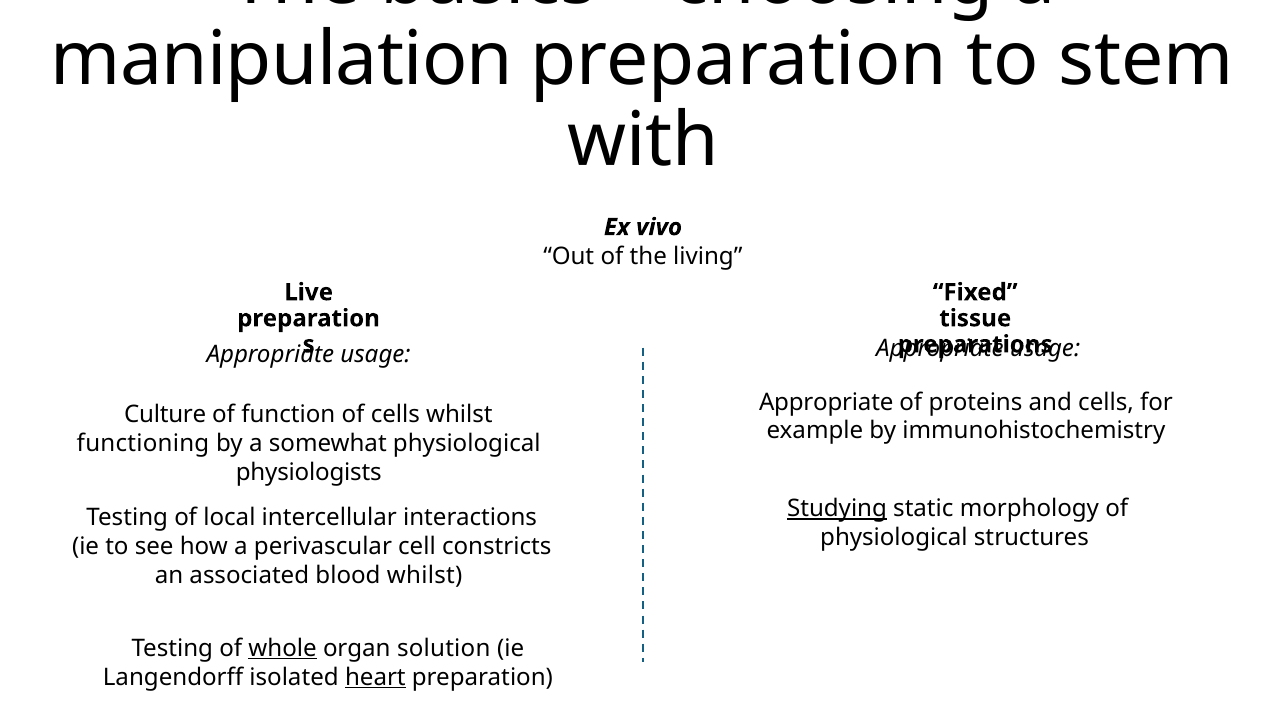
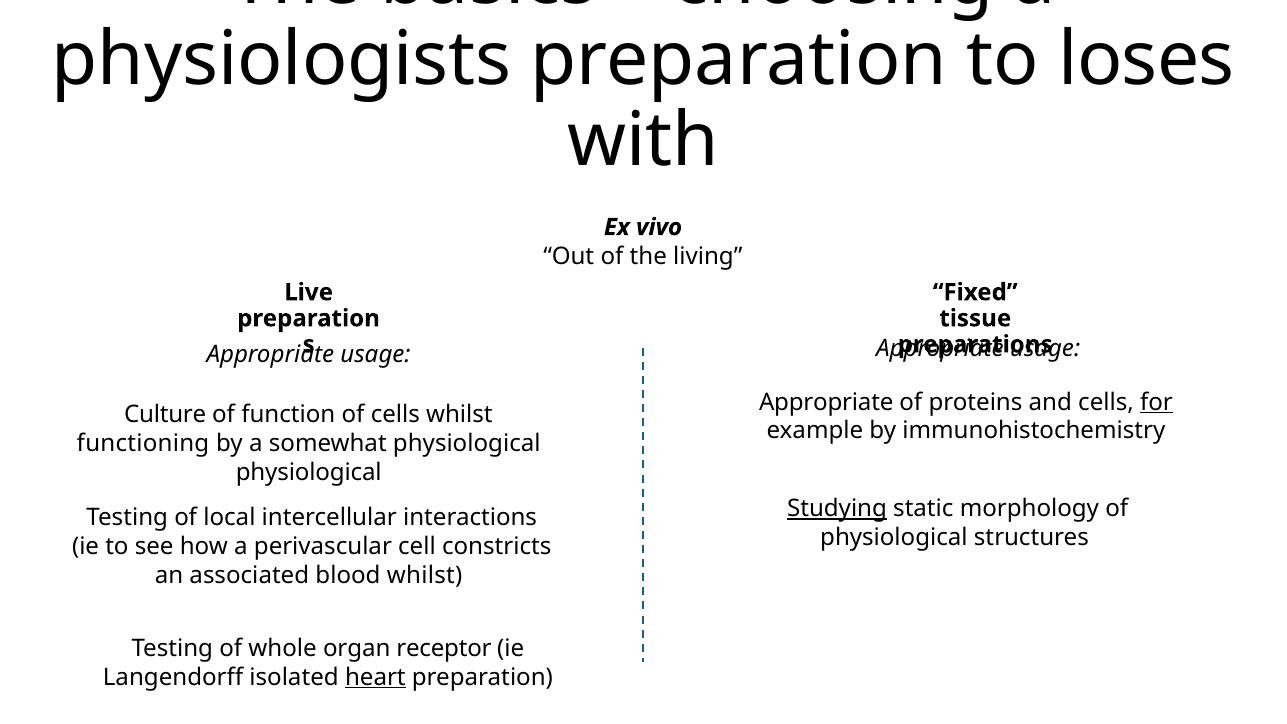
manipulation: manipulation -> physiologists (282, 59)
stem: stem -> loses (1147, 59)
for underline: none -> present (1156, 402)
physiologists: physiologists -> physiological (309, 472)
whole underline: present -> none (283, 648)
solution: solution -> receptor (444, 648)
